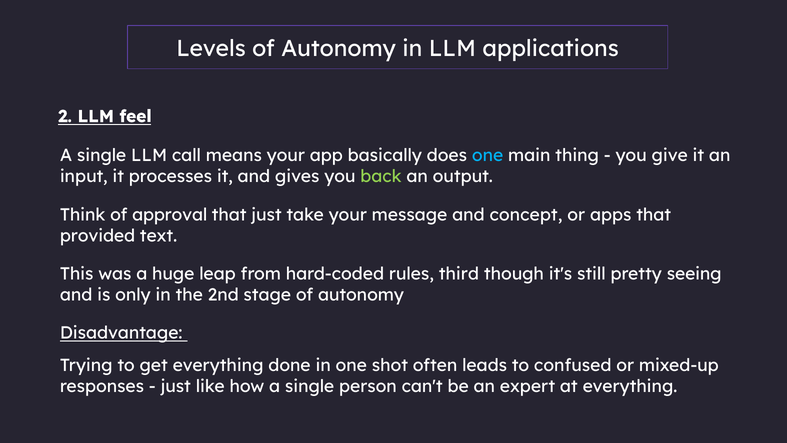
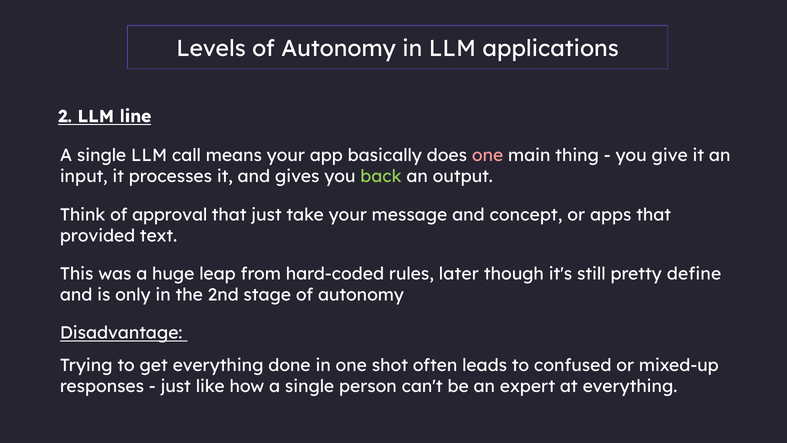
feel: feel -> line (135, 116)
one colour: light blue -> pink (488, 156)
third: third -> later (459, 274)
seeing: seeing -> define (694, 274)
